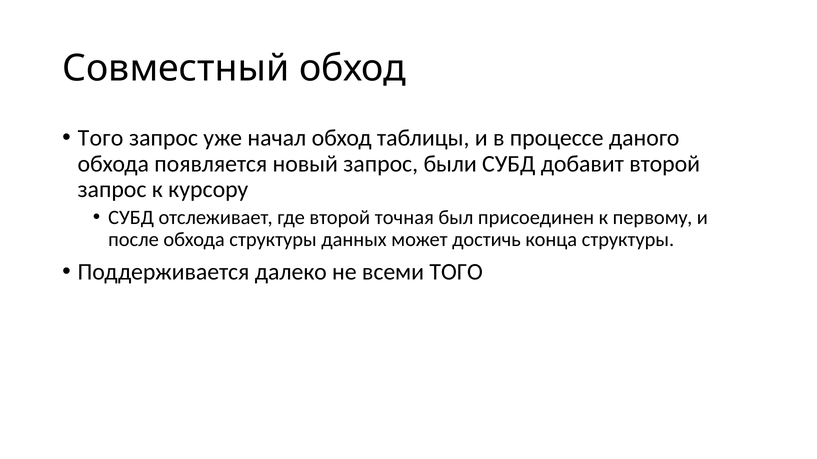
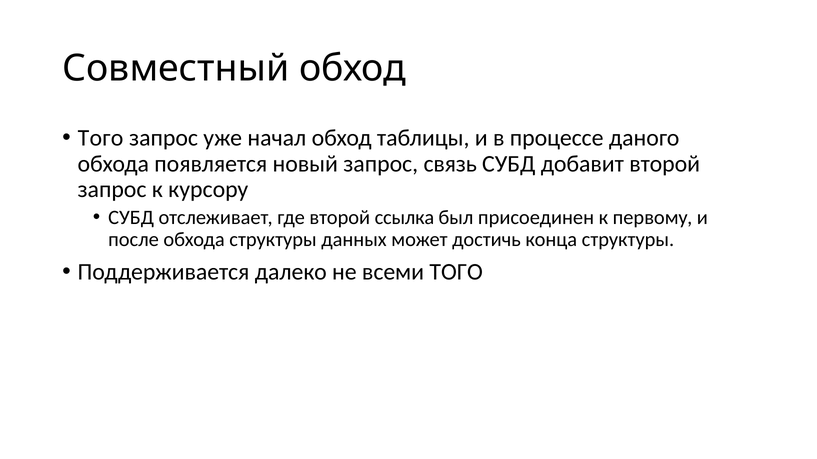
были: были -> связь (450, 164)
точная: точная -> ссылка (404, 218)
